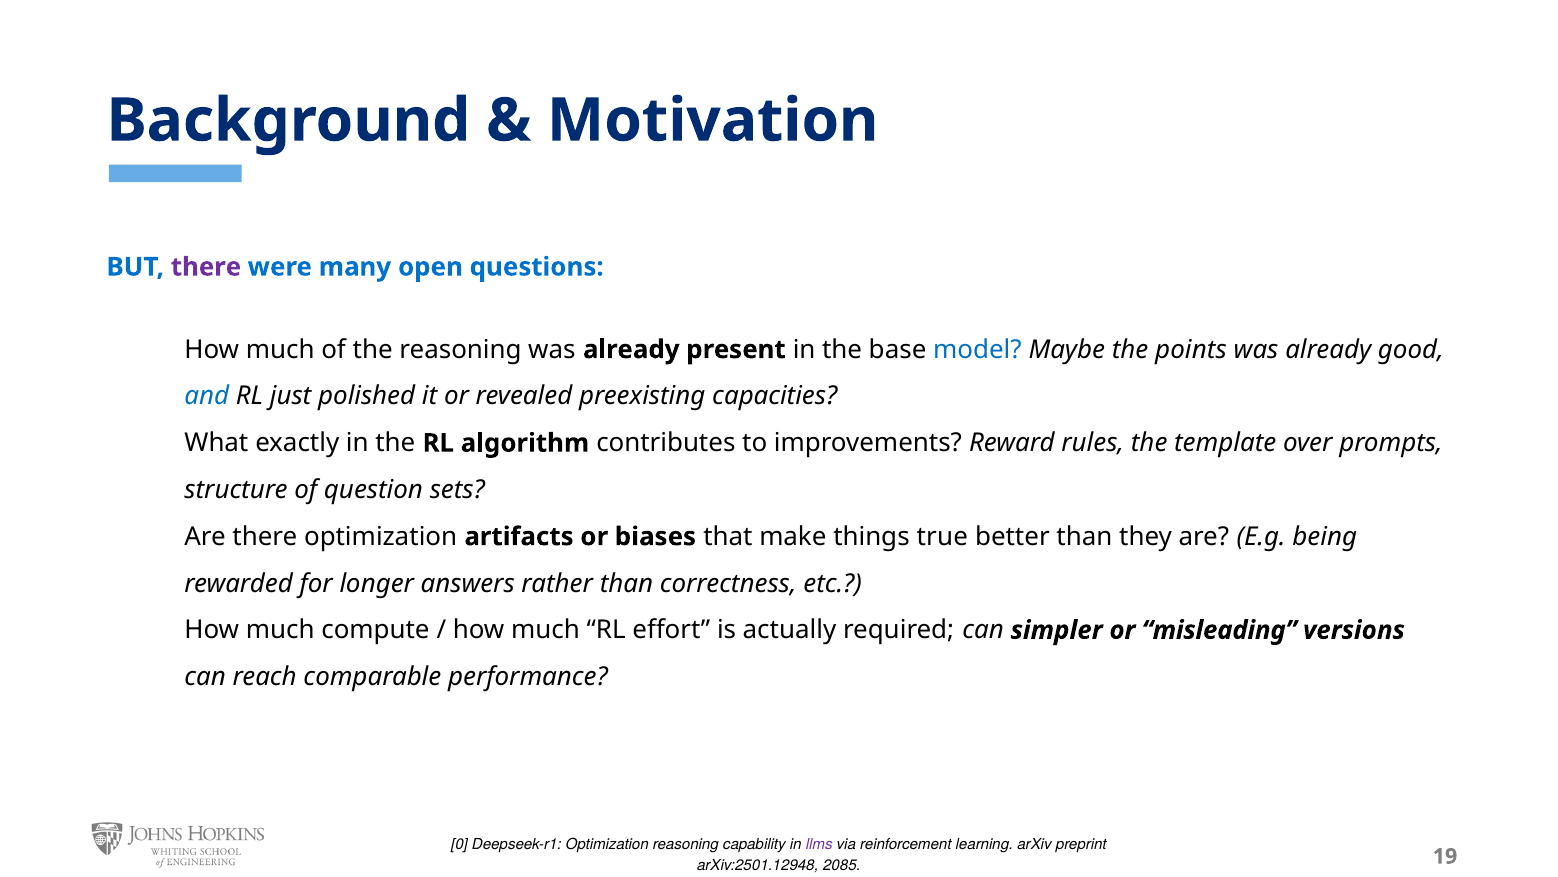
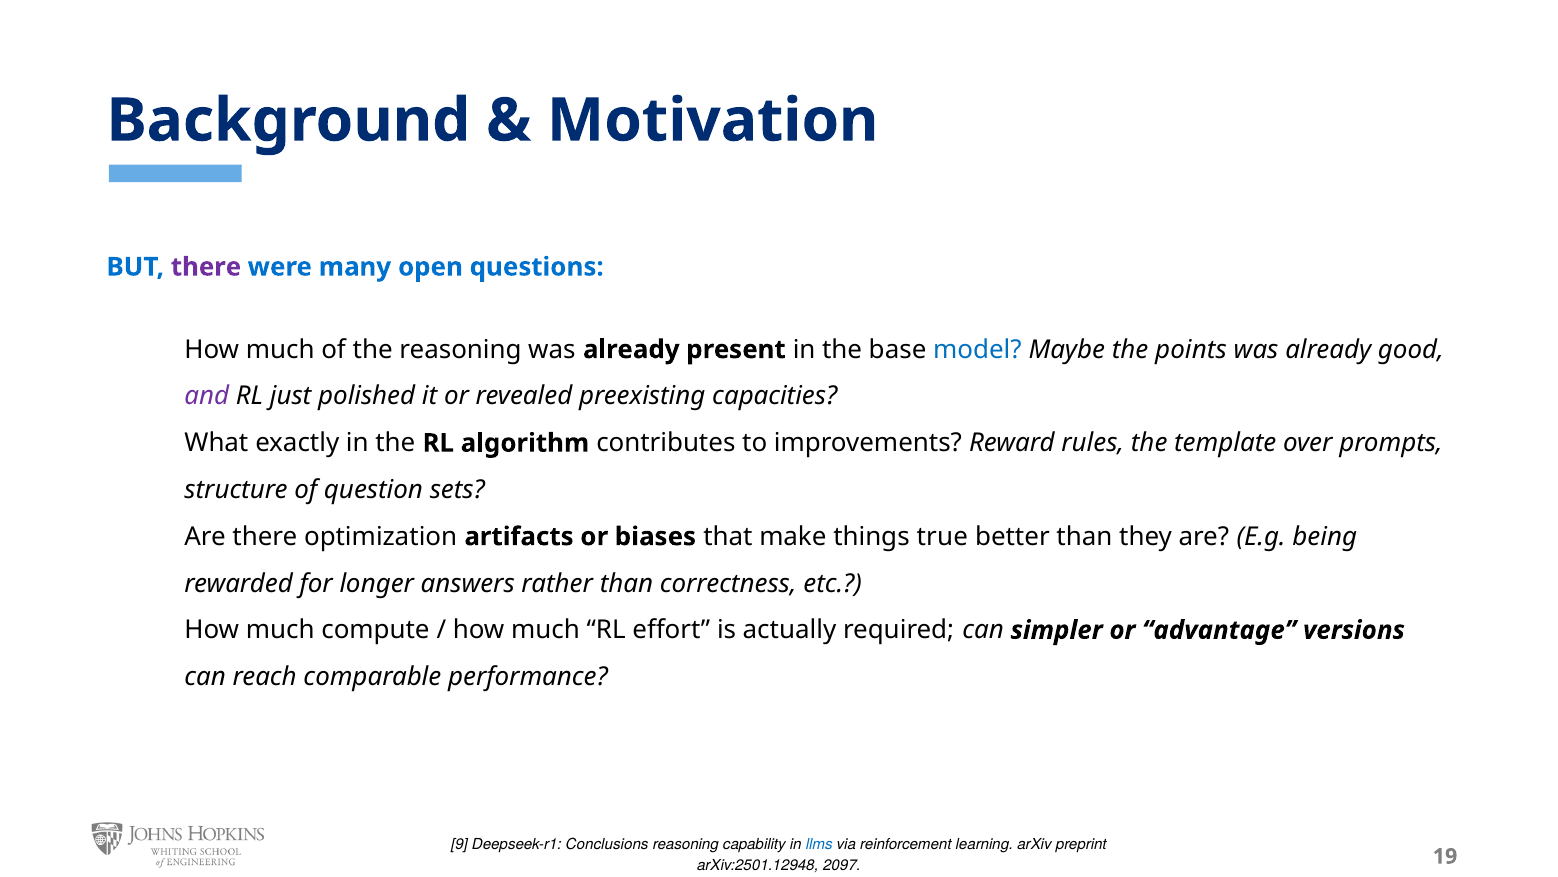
and colour: blue -> purple (207, 396)
misleading: misleading -> advantage (1219, 630)
0: 0 -> 9 (460, 844)
Deepseek-r1 Optimization: Optimization -> Conclusions (607, 844)
llms colour: purple -> blue (819, 844)
2085: 2085 -> 2097 (842, 865)
